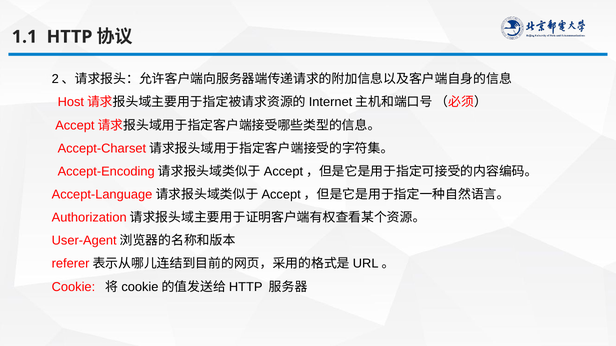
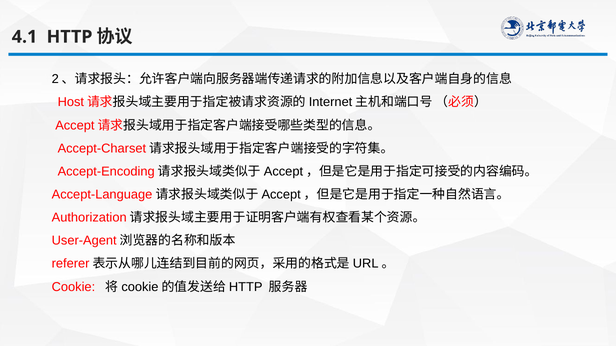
1.1: 1.1 -> 4.1 (25, 37)
